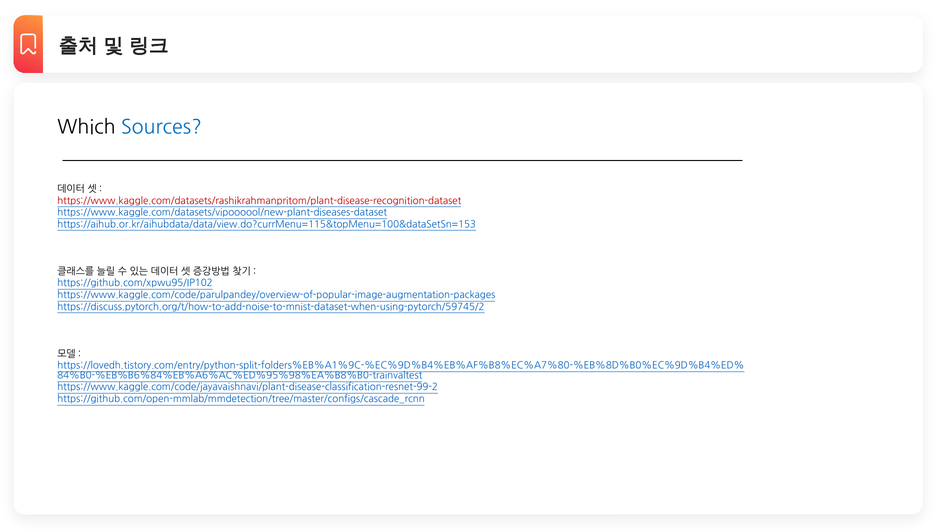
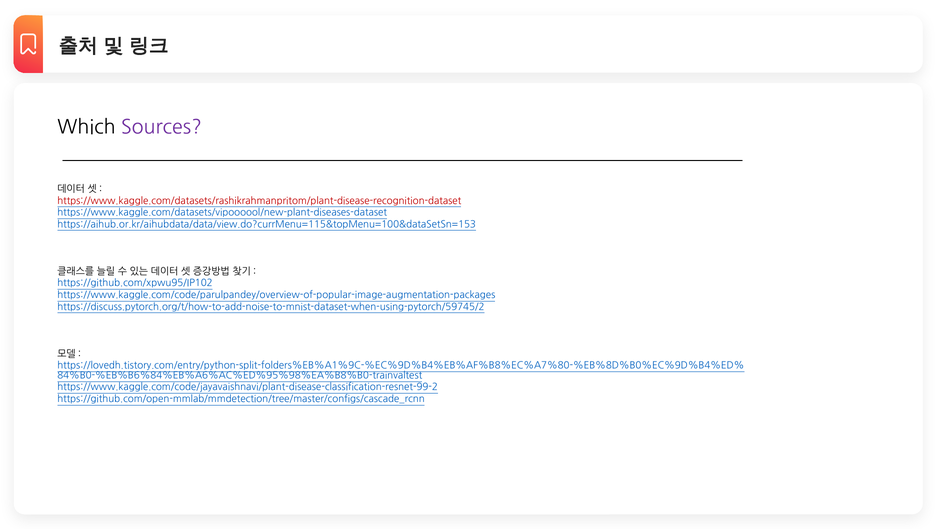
Sources colour: blue -> purple (161, 127)
